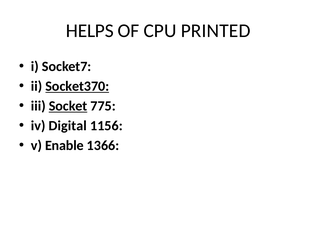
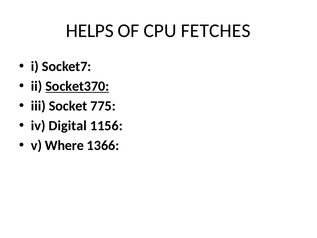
PRINTED: PRINTED -> FETCHES (216, 31)
Socket underline: present -> none (68, 106)
Enable: Enable -> Where (64, 145)
